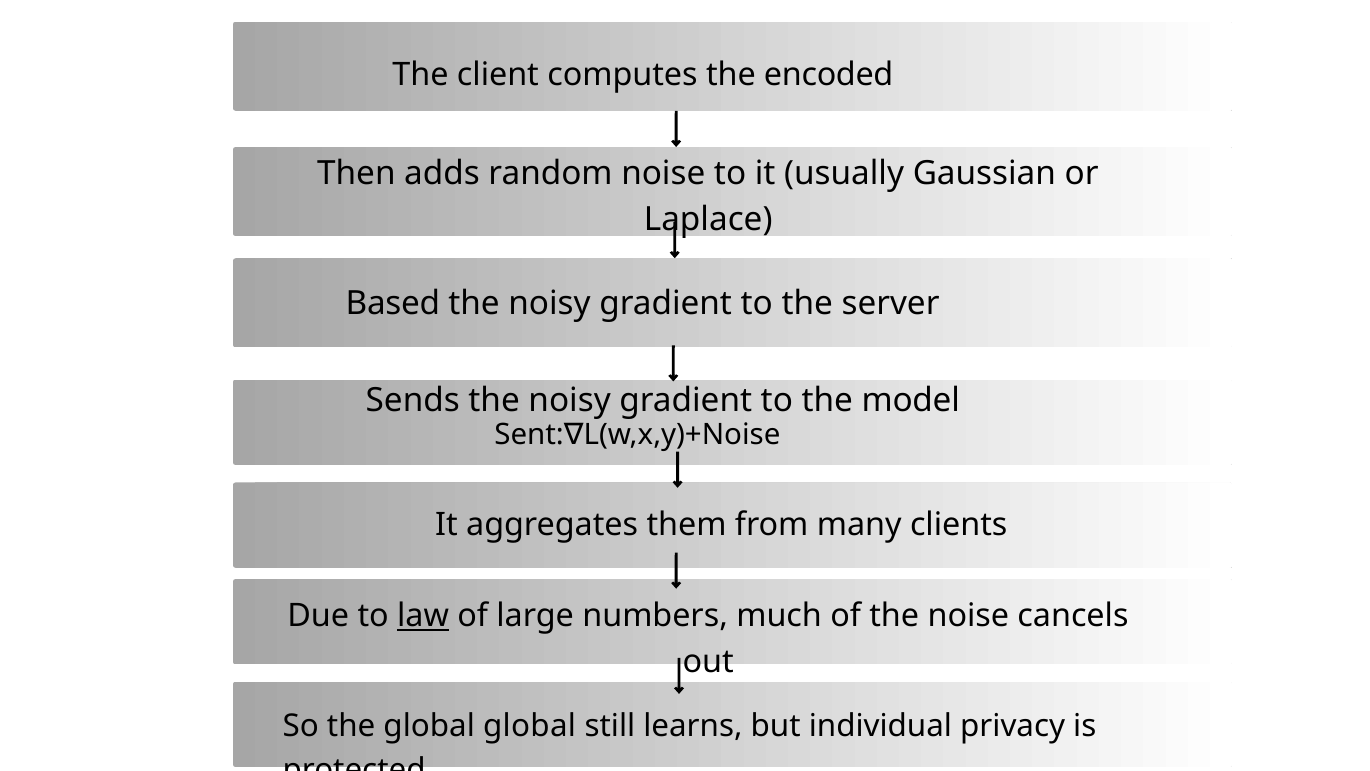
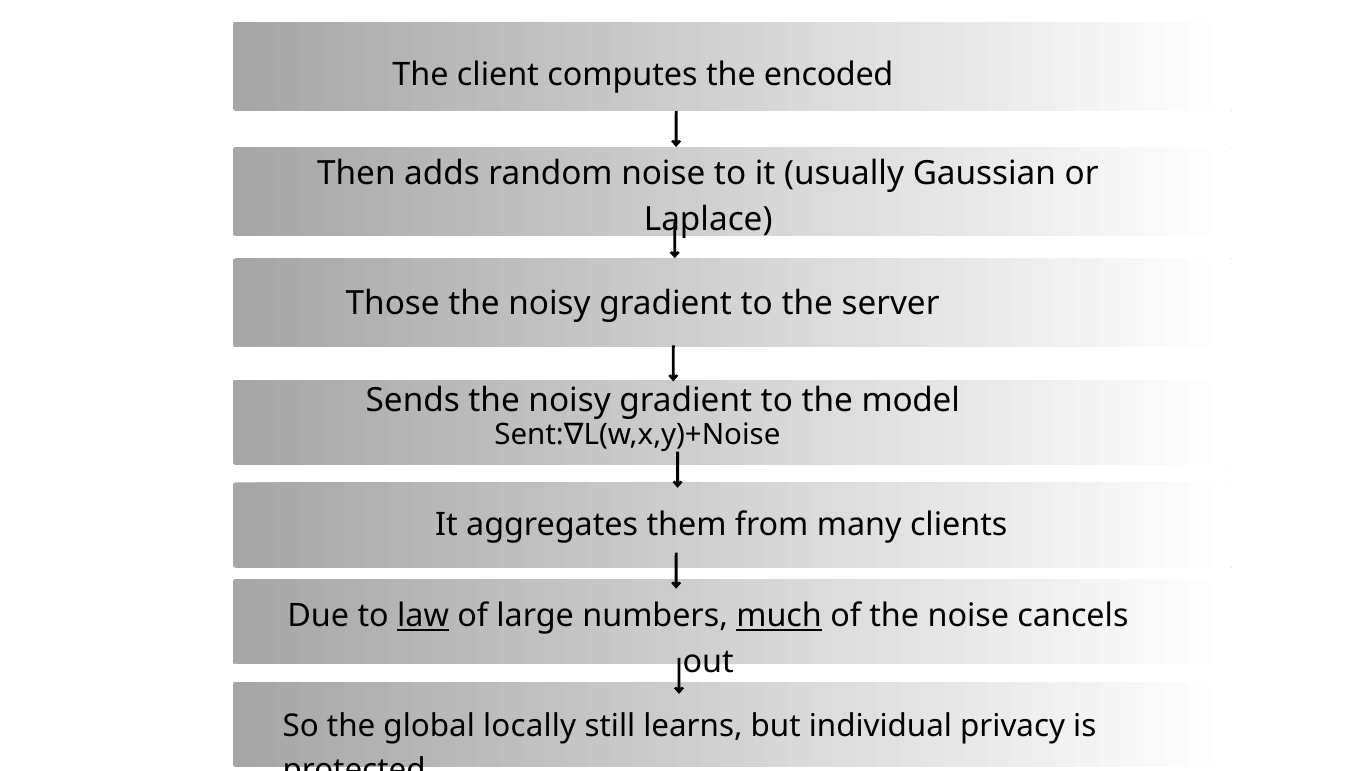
Based: Based -> Those (393, 303)
much underline: none -> present (779, 616)
global global: global -> locally (530, 725)
